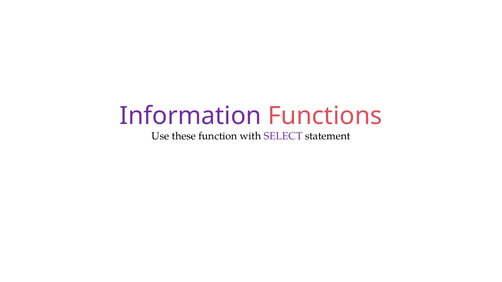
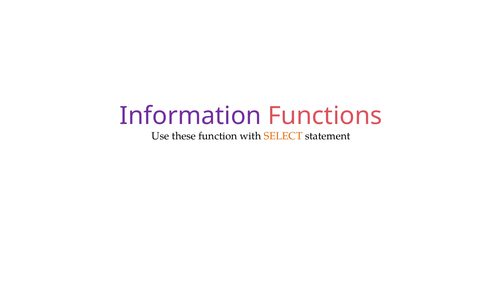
SELECT colour: purple -> orange (283, 136)
